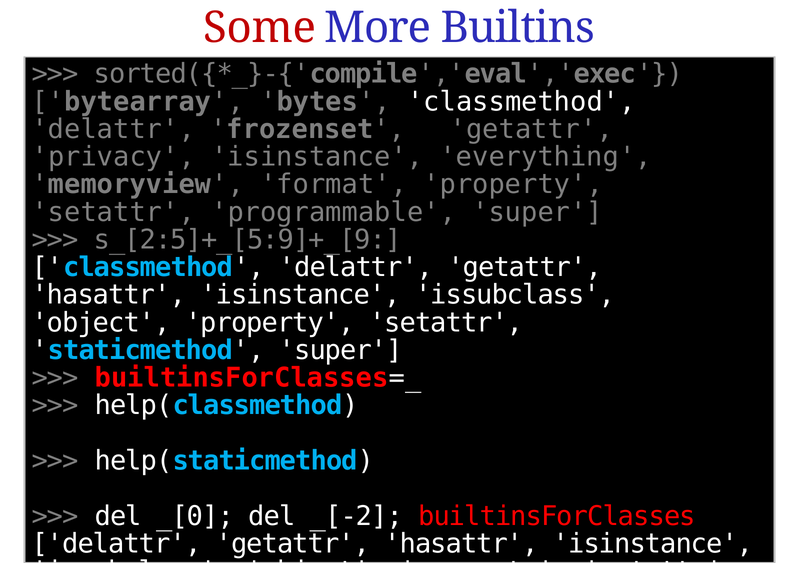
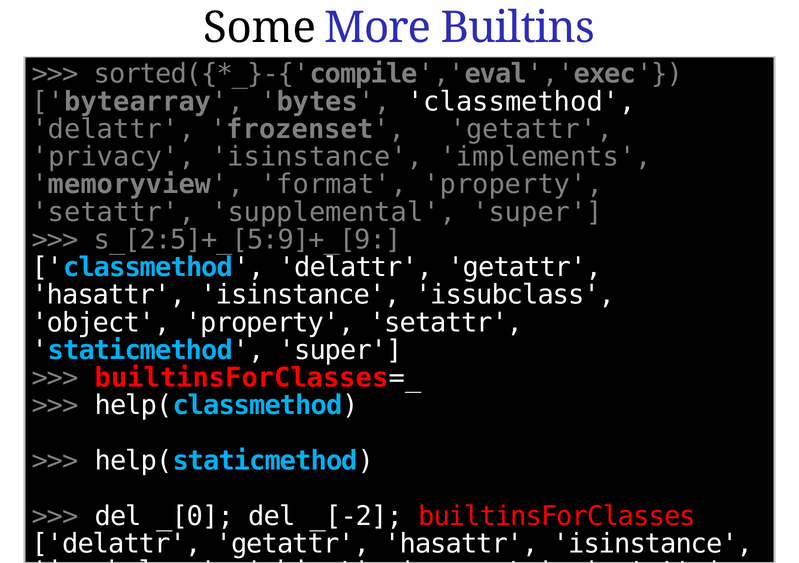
Some colour: red -> black (260, 28)
everything: everything -> implements (546, 157)
programmable: programmable -> supplemental (334, 212)
